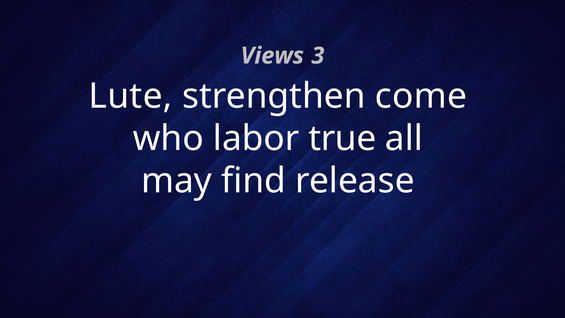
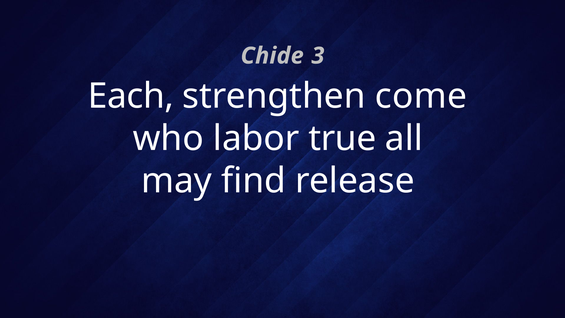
Views: Views -> Chide (272, 56)
Lute: Lute -> Each (131, 96)
